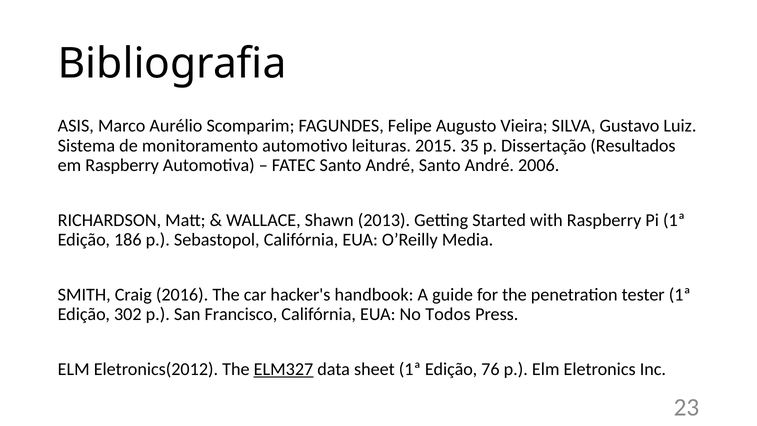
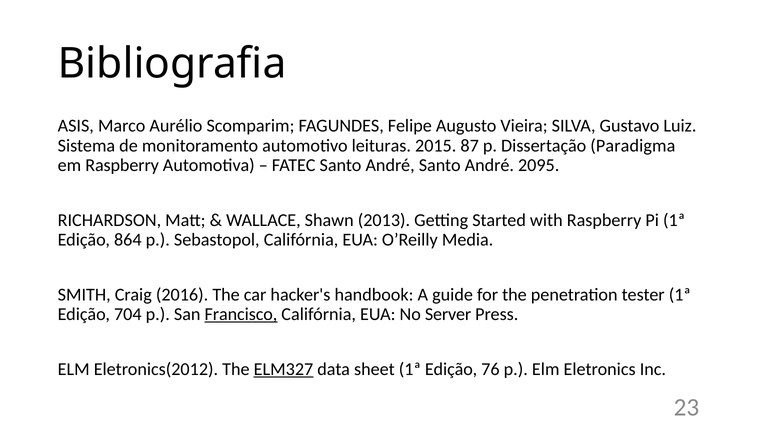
35: 35 -> 87 (470, 145)
Resultados: Resultados -> Paradigma (633, 145)
2006: 2006 -> 2095 (539, 165)
186: 186 -> 864 (128, 240)
302: 302 -> 704 (128, 314)
Francisco underline: none -> present (241, 314)
Todos: Todos -> Server (448, 314)
